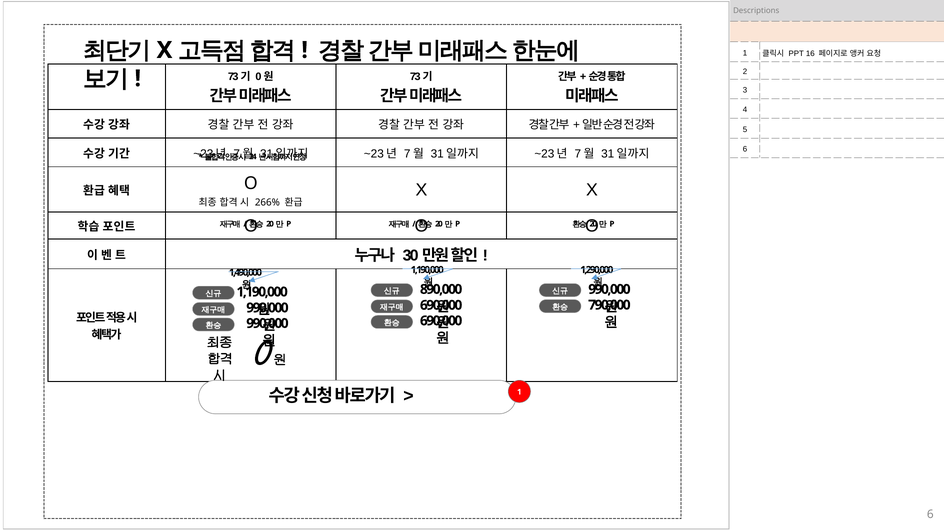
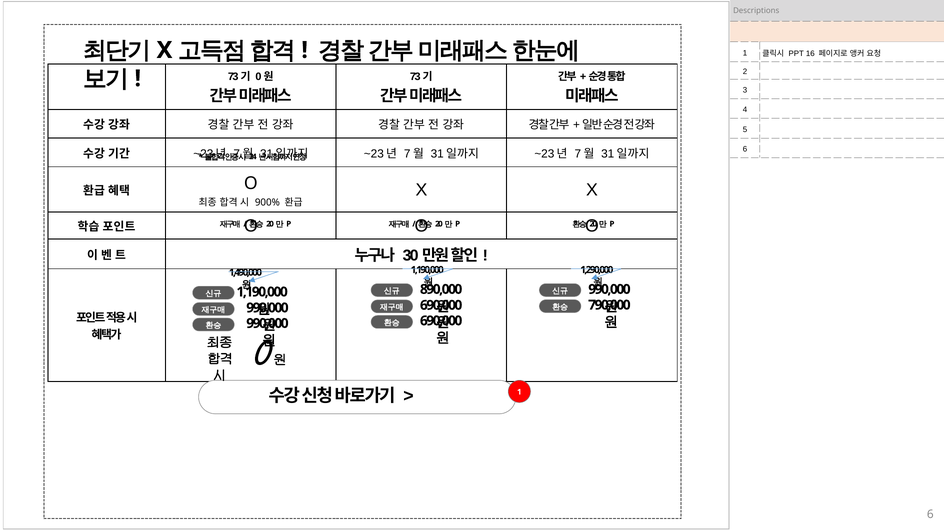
266%: 266% -> 900% (267, 202)
